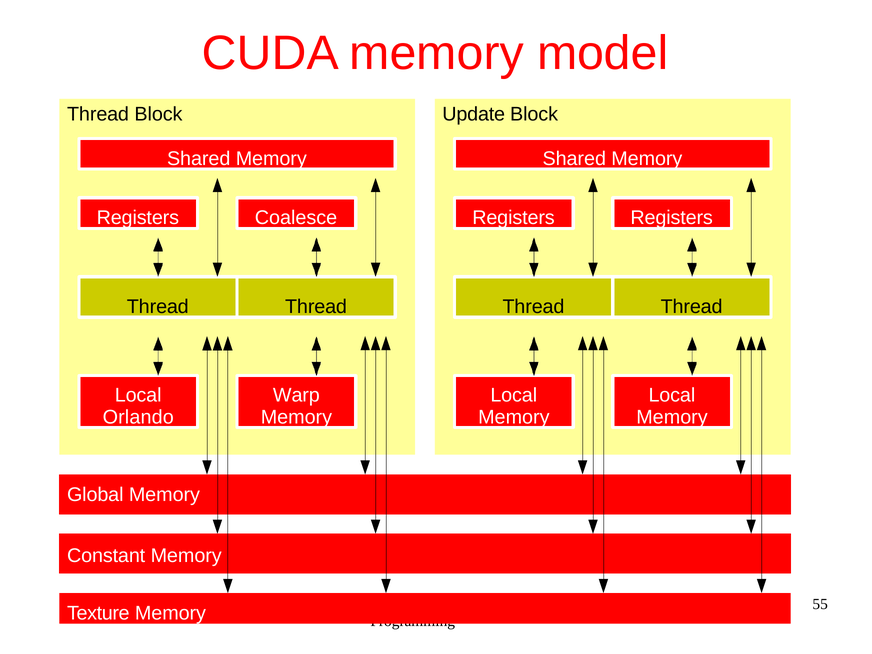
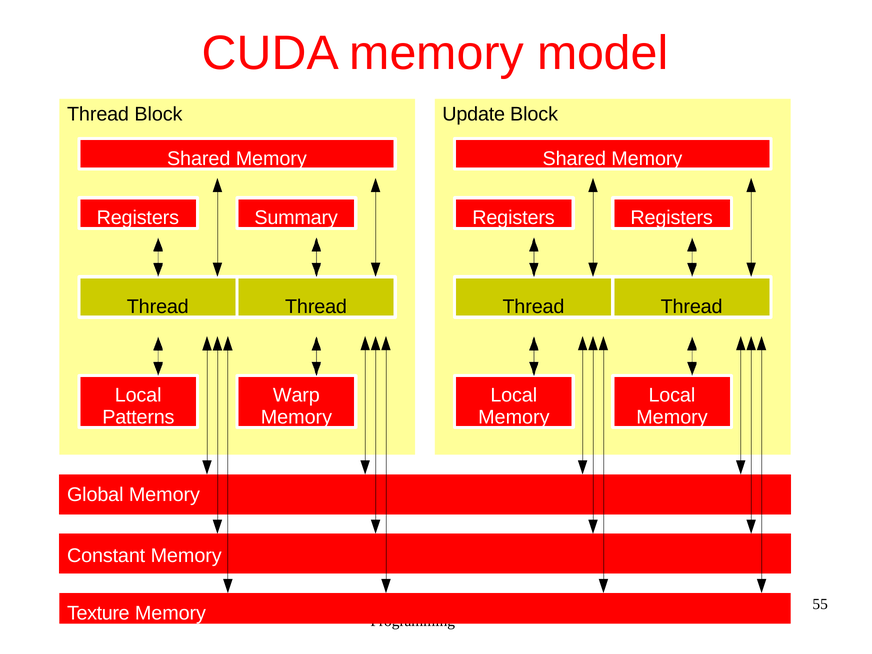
Coalesce: Coalesce -> Summary (296, 218)
Orlando: Orlando -> Patterns (138, 417)
